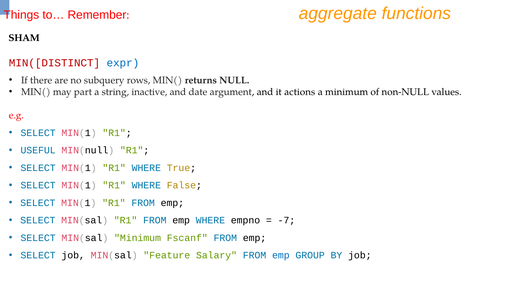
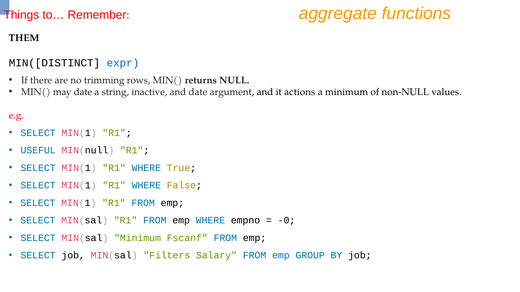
SHAM: SHAM -> THEM (24, 38)
MIN([DISTINCT colour: red -> black (54, 63)
subquery: subquery -> trimming (104, 80)
may part: part -> date (83, 92)
-7: -7 -> -0 (286, 221)
Feature: Feature -> Filters (167, 256)
